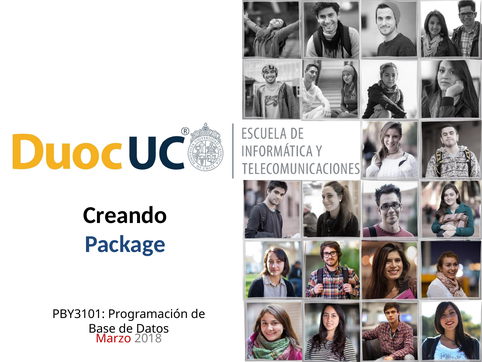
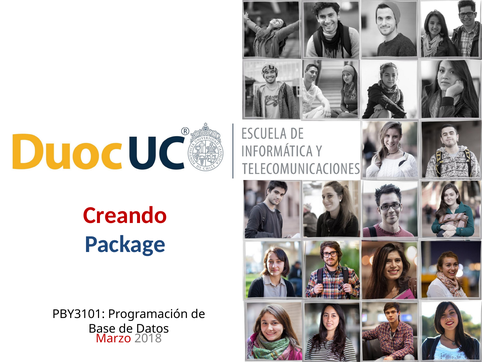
Creando colour: black -> red (125, 215)
